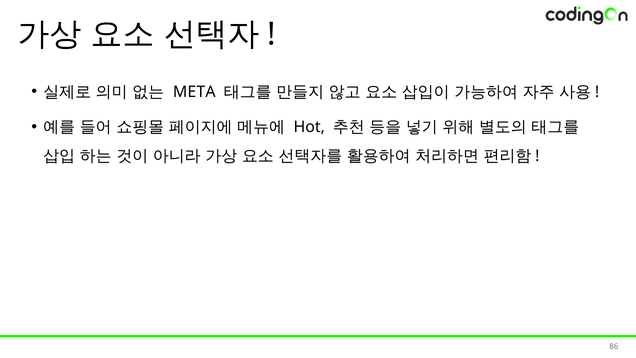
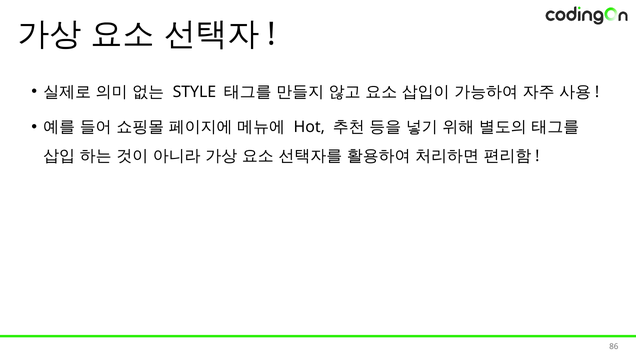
META: META -> STYLE (194, 92)
